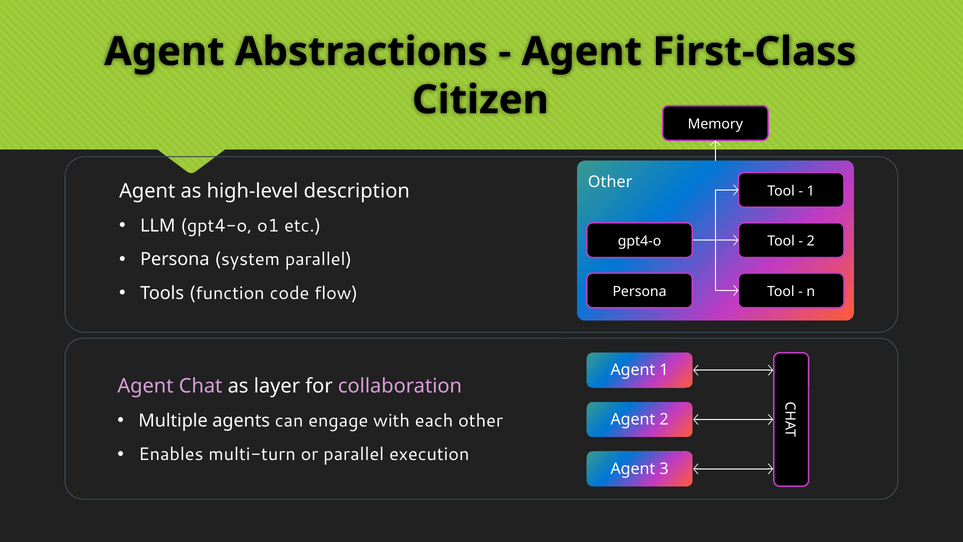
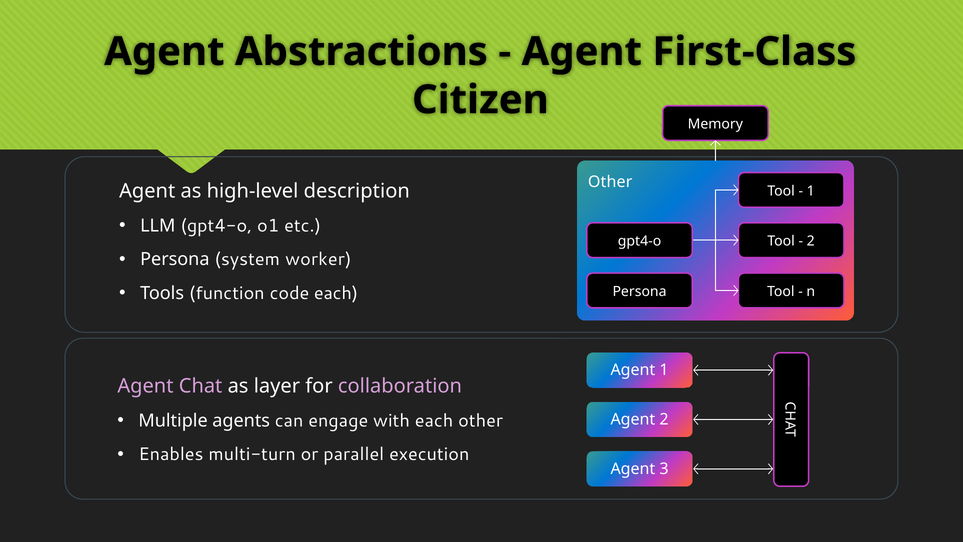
system parallel: parallel -> worker (318, 259)
code flow: flow -> each (336, 293)
